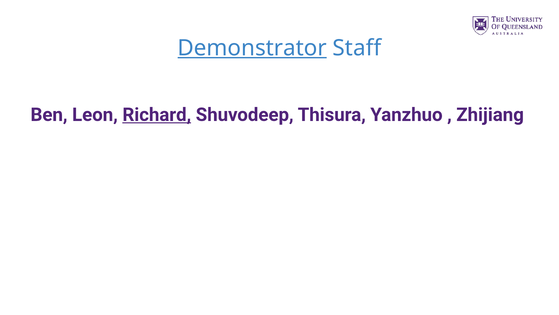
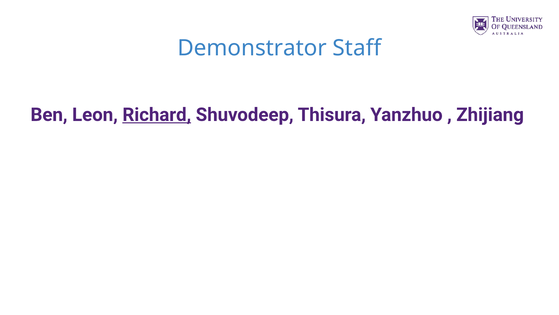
Demonstrator underline: present -> none (252, 48)
